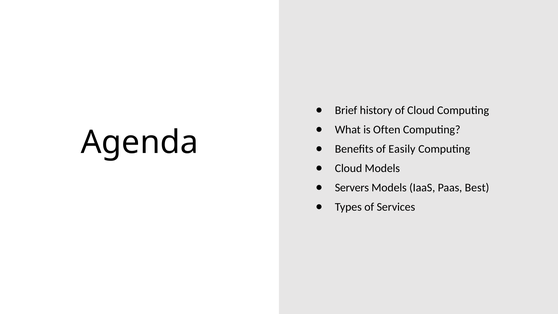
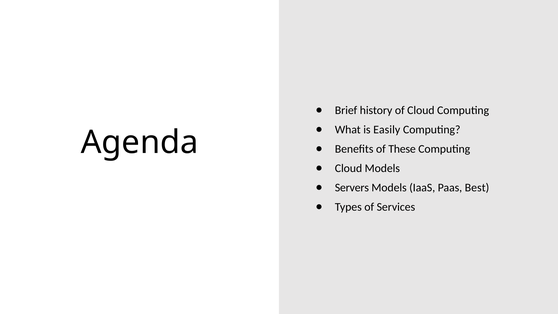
Often: Often -> Easily (387, 130)
Easily: Easily -> These (402, 149)
